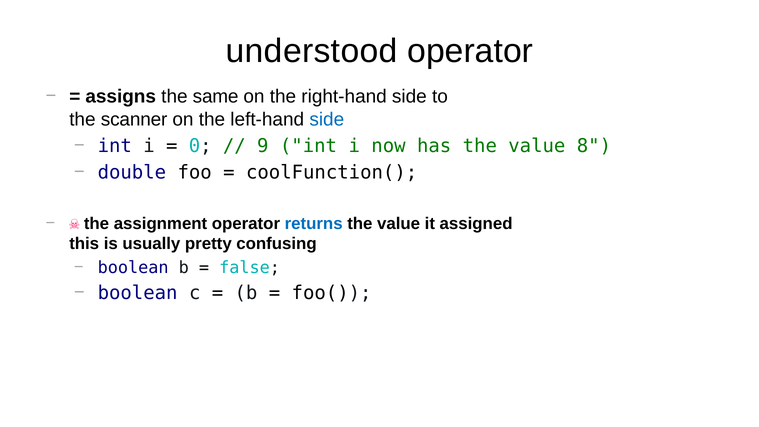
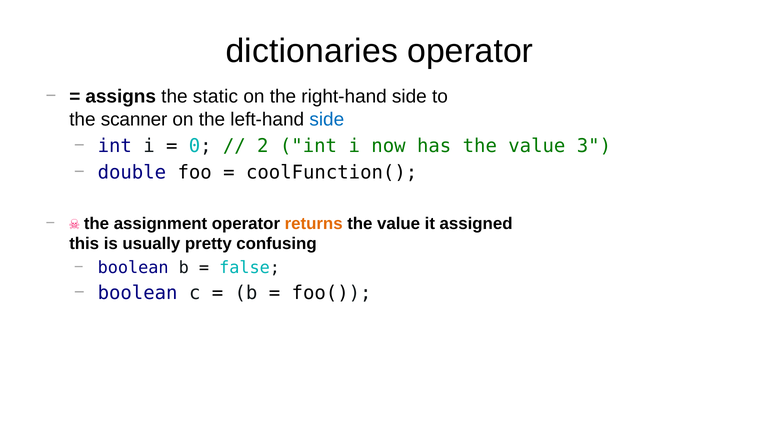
understood: understood -> dictionaries (312, 51)
same: same -> static (215, 96)
9: 9 -> 2 (263, 146)
8: 8 -> 3 (594, 146)
returns colour: blue -> orange (314, 224)
